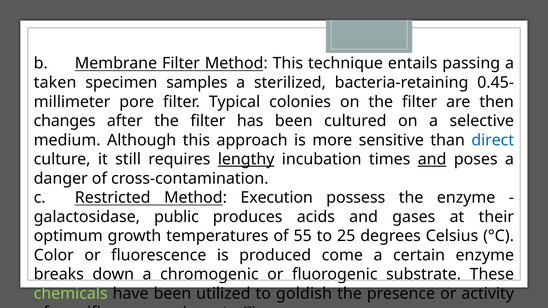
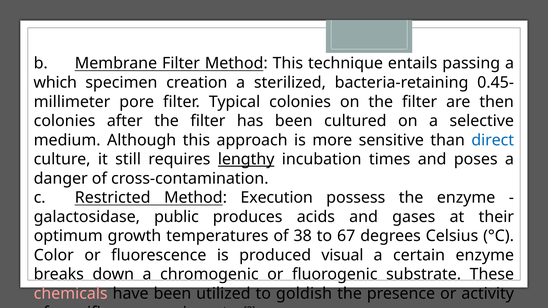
taken: taken -> which (55, 83)
samples: samples -> creation (197, 83)
changes: changes -> colonies (65, 121)
and underline: present -> none (432, 159)
55: 55 -> 38 (303, 236)
25: 25 -> 67 (346, 236)
come: come -> visual (342, 255)
chemicals colour: light green -> pink (71, 294)
